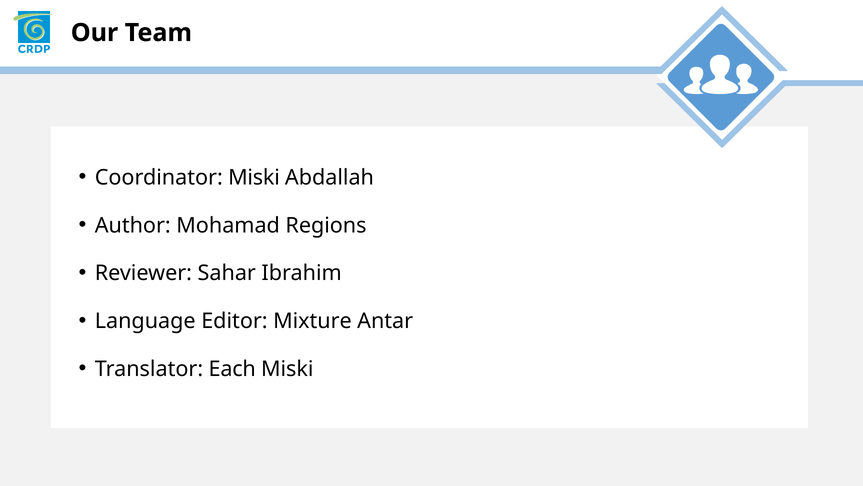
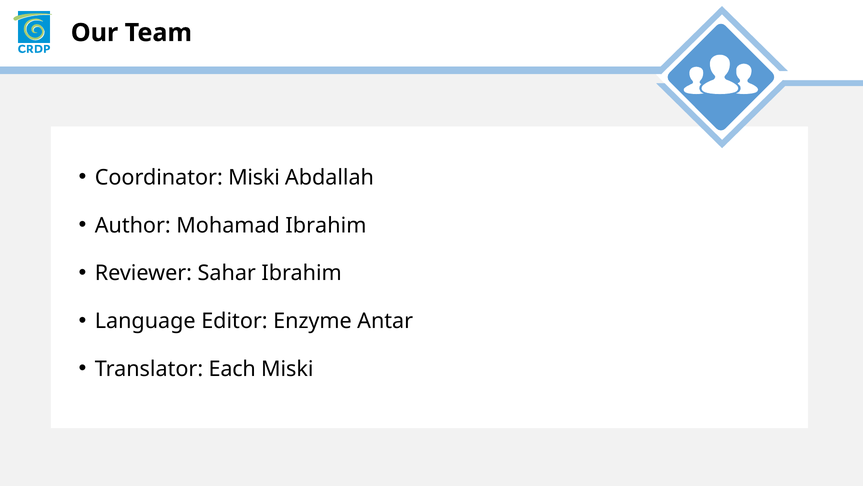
Mohamad Regions: Regions -> Ibrahim (326, 225)
Mixture: Mixture -> Enzyme (312, 321)
